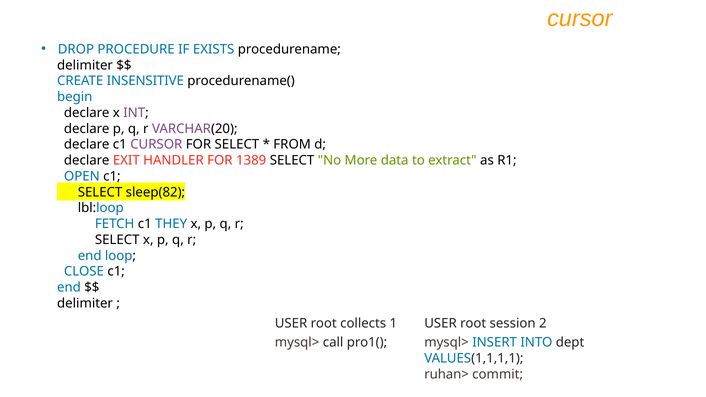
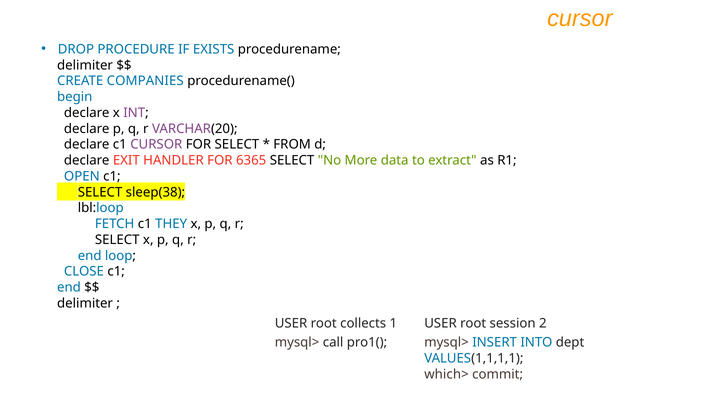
INSENSITIVE: INSENSITIVE -> COMPANIES (145, 81)
1389: 1389 -> 6365 (251, 160)
sleep(82: sleep(82 -> sleep(38 (155, 192)
ruhan>: ruhan> -> which> (446, 374)
